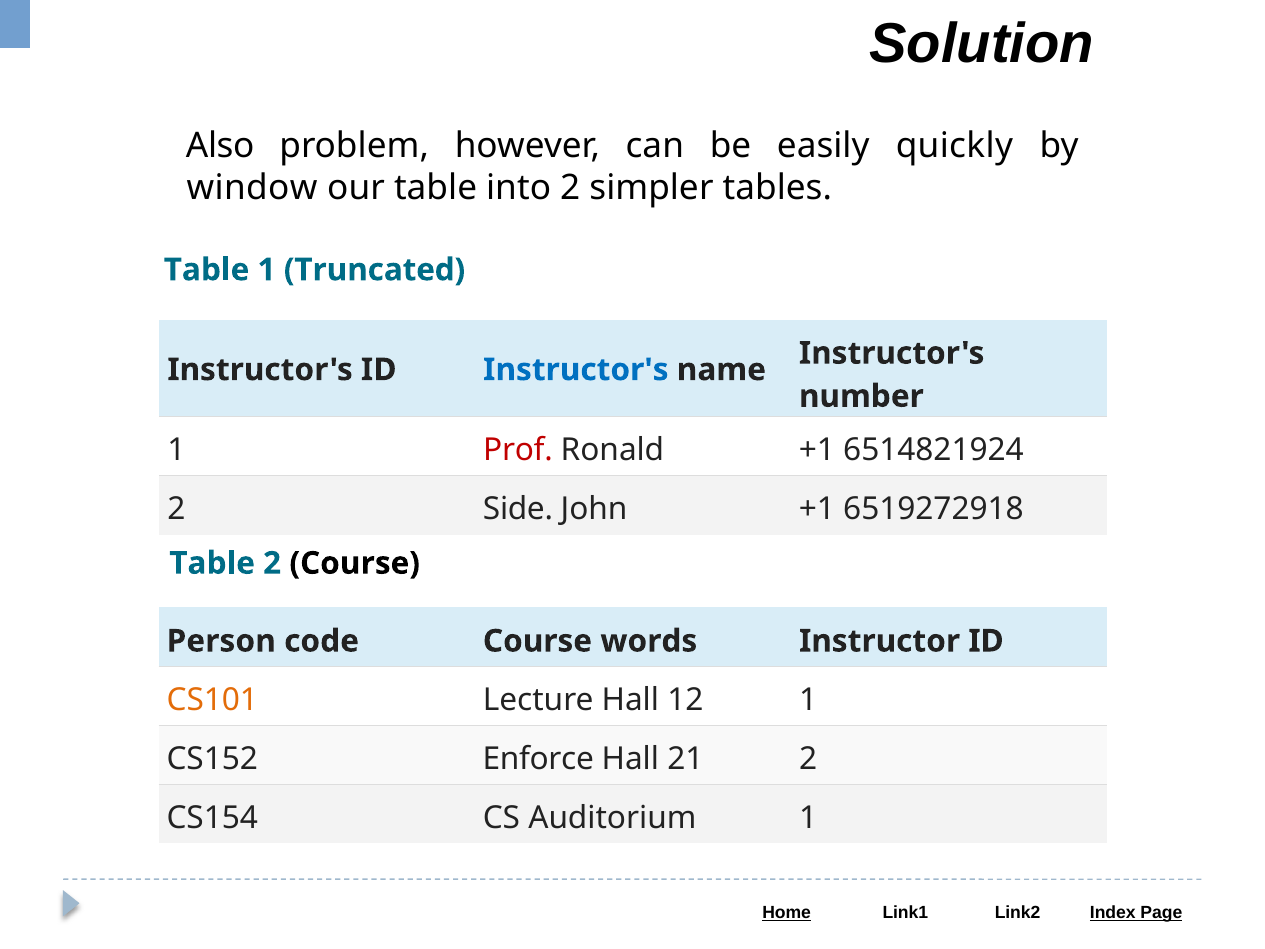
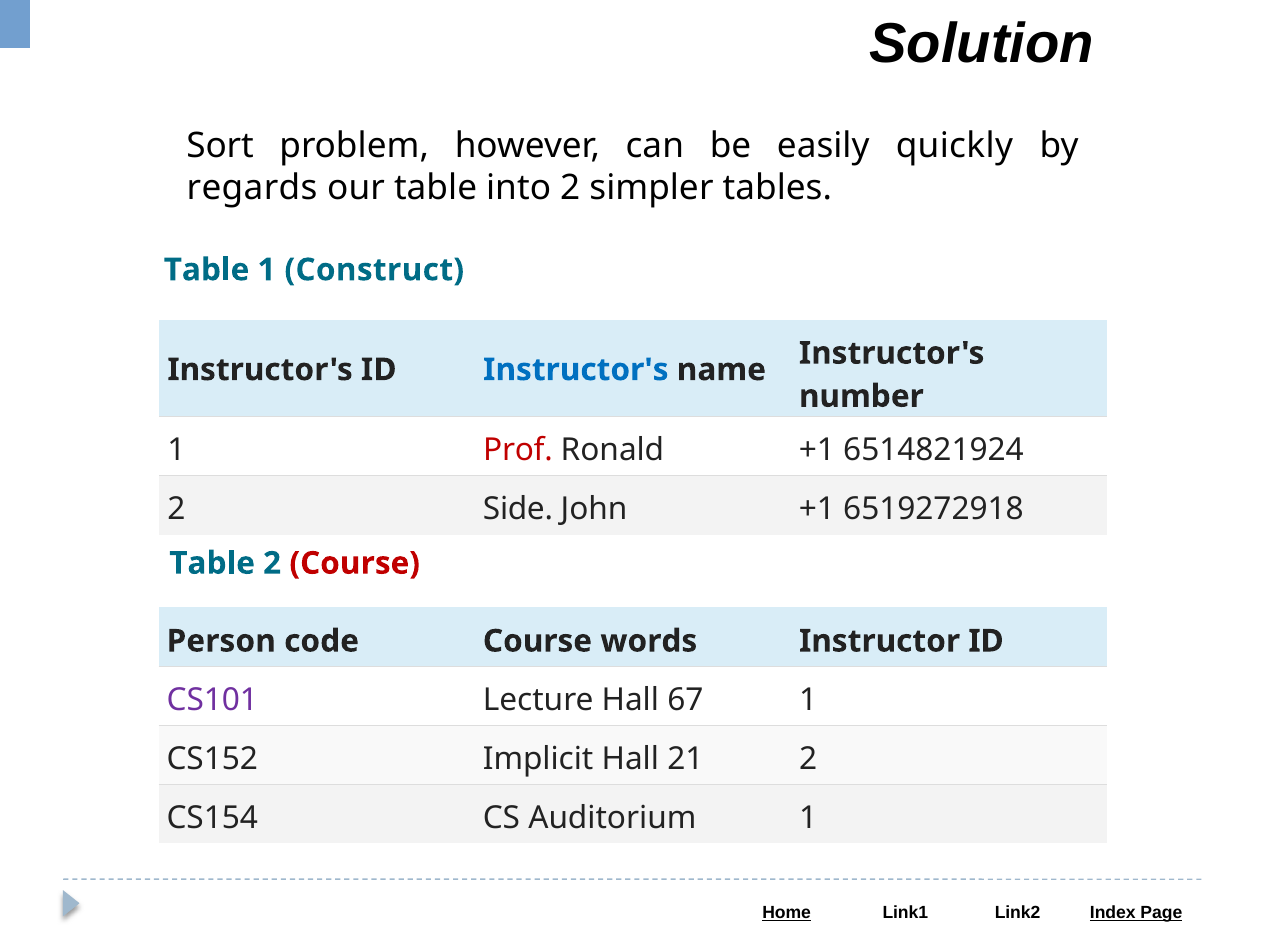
Also: Also -> Sort (220, 146)
window: window -> regards (252, 188)
Truncated: Truncated -> Construct (374, 270)
Course colour: black -> red (355, 563)
CS101 colour: orange -> purple (212, 700)
12: 12 -> 67 (685, 700)
Enforce: Enforce -> Implicit (538, 759)
